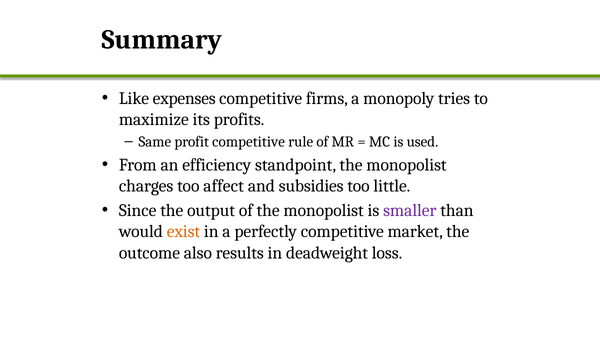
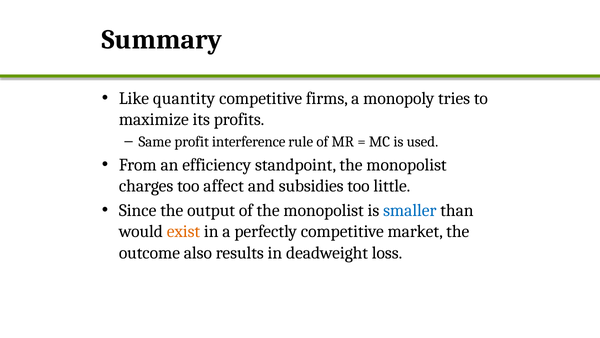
expenses: expenses -> quantity (184, 98)
profit competitive: competitive -> interference (249, 142)
smaller colour: purple -> blue (410, 210)
